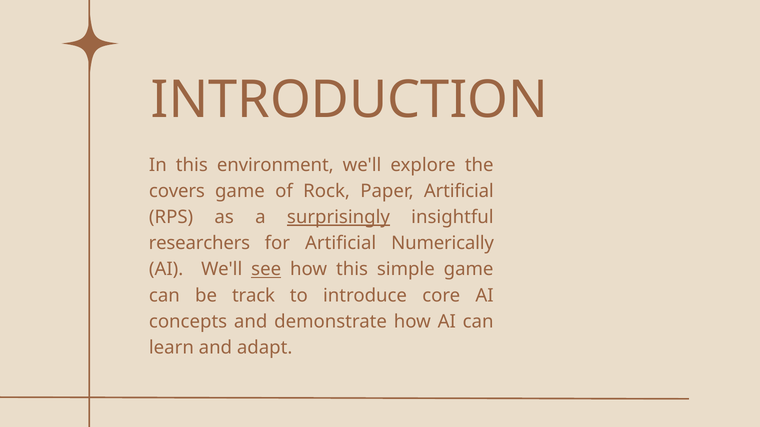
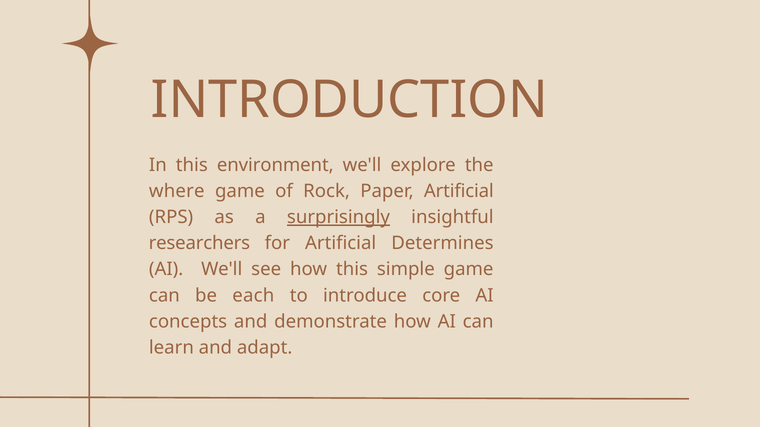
covers: covers -> where (177, 191)
Numerically: Numerically -> Determines (442, 244)
see underline: present -> none (266, 270)
track: track -> each (253, 296)
